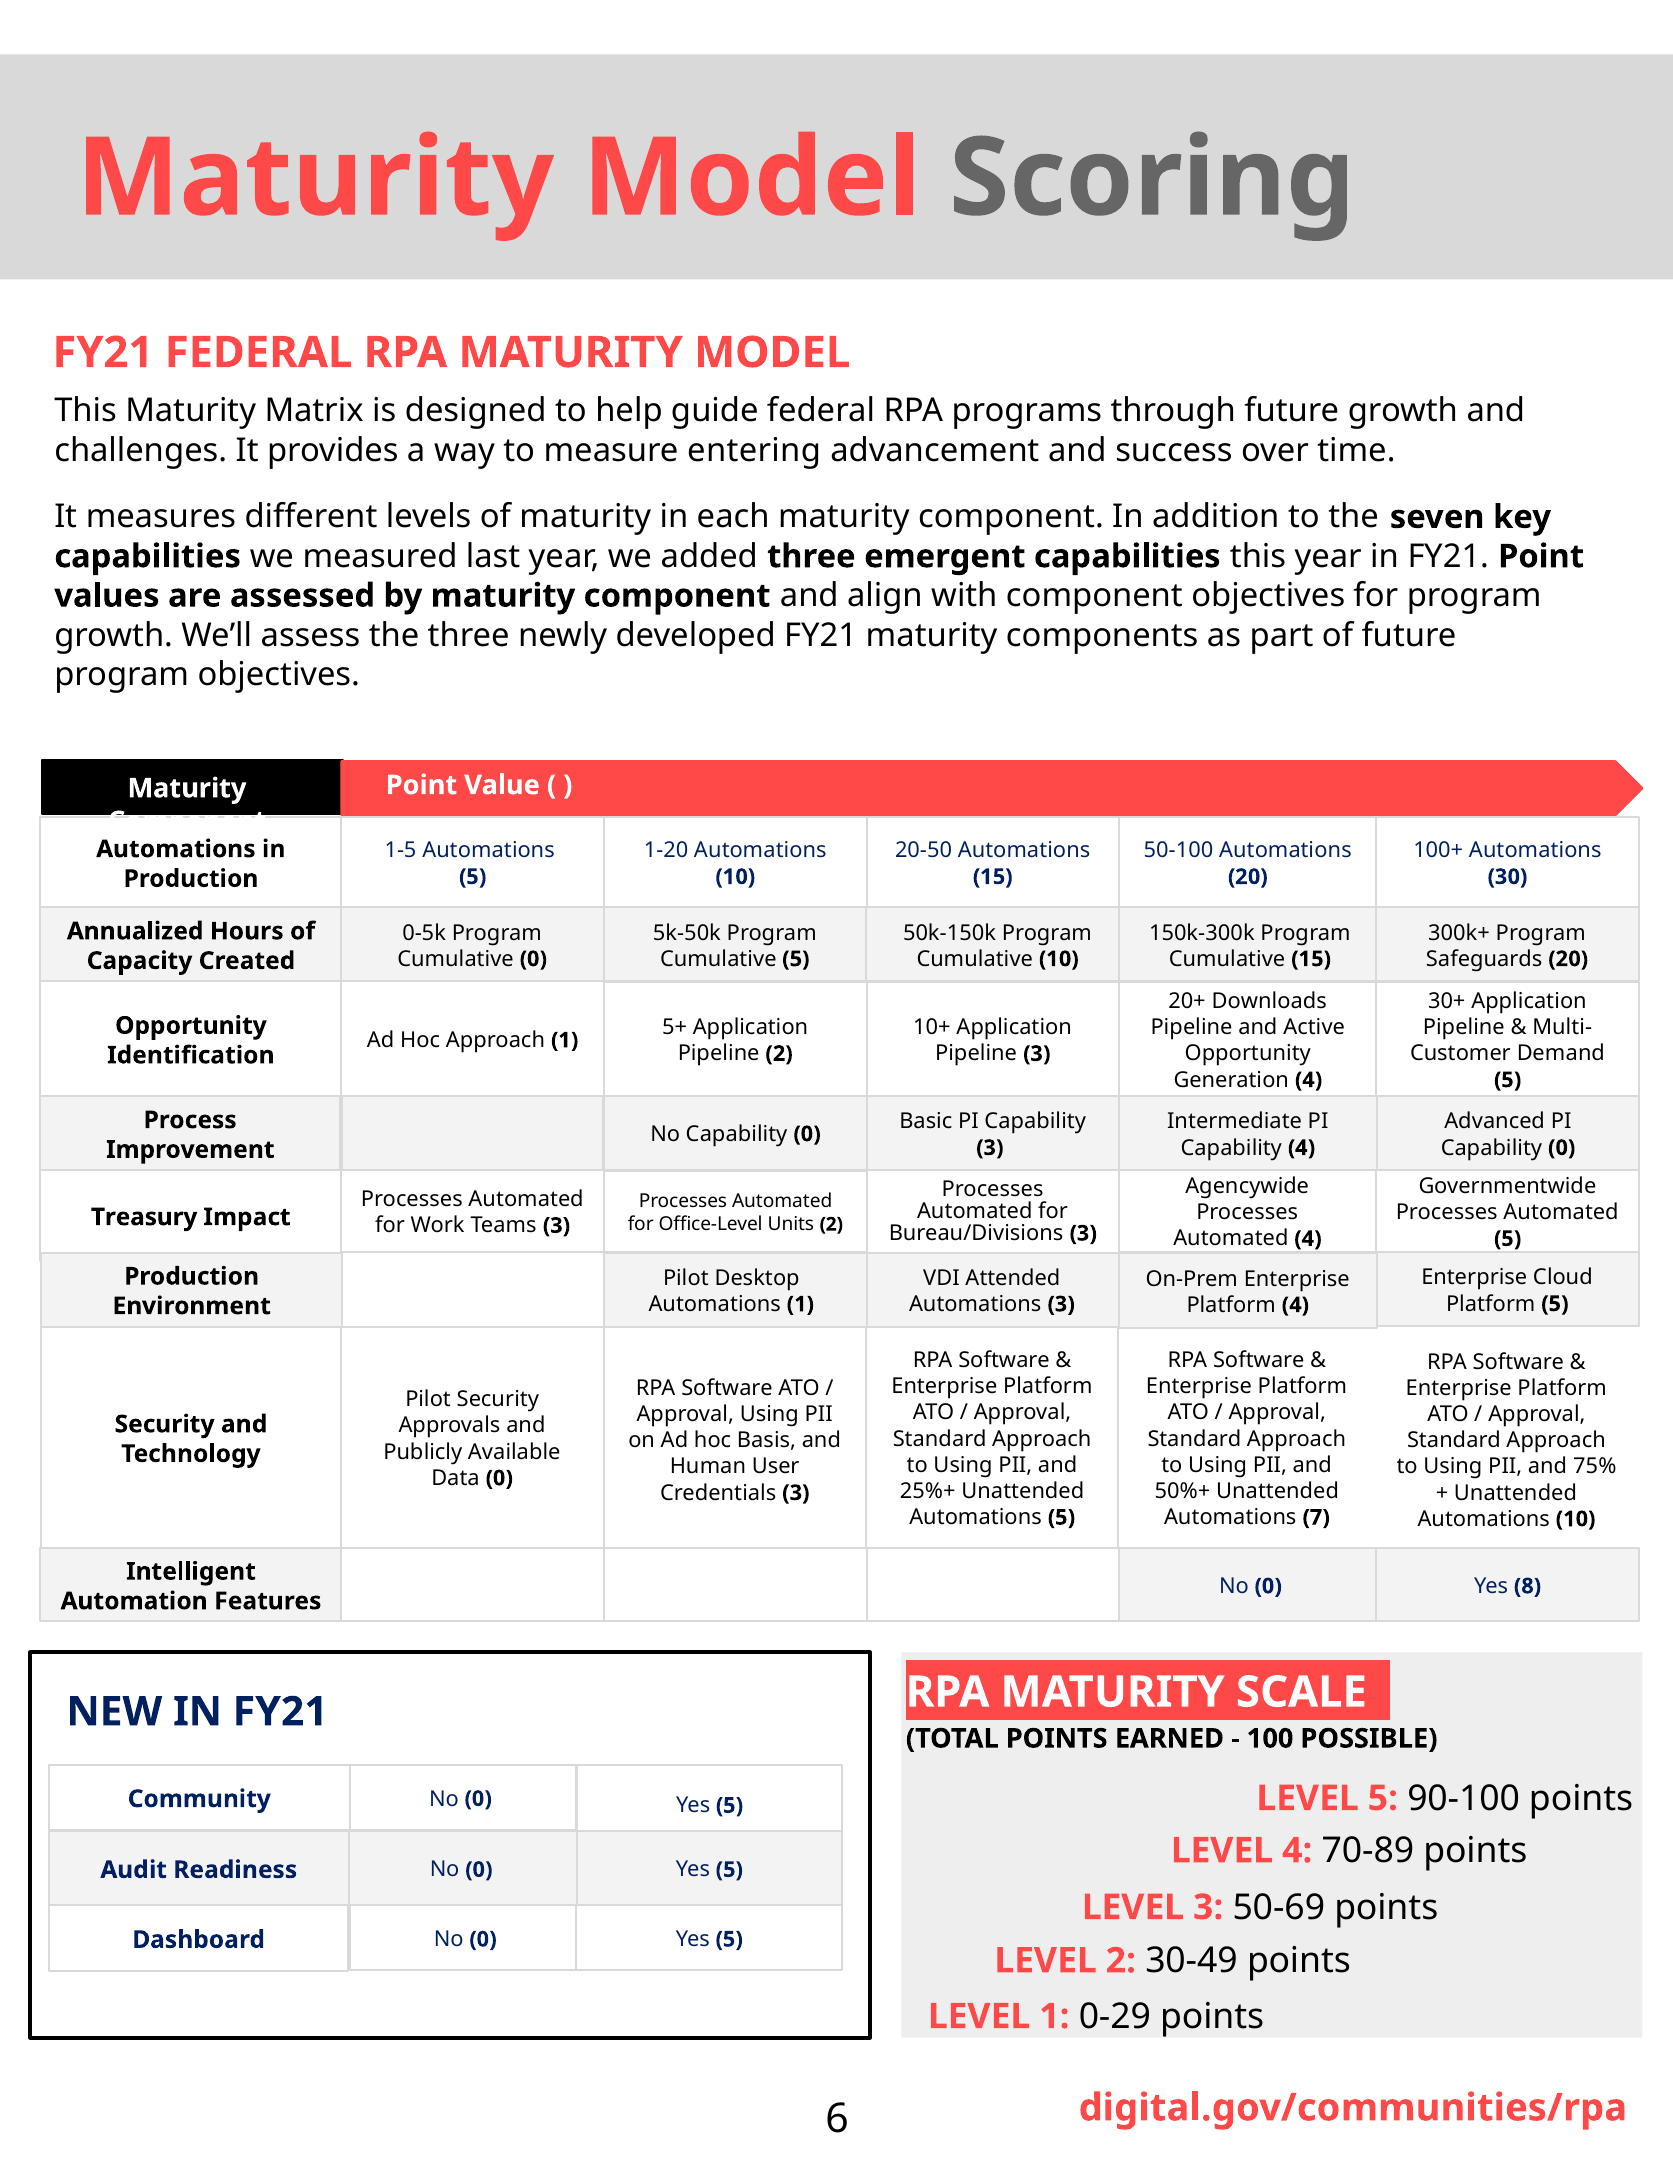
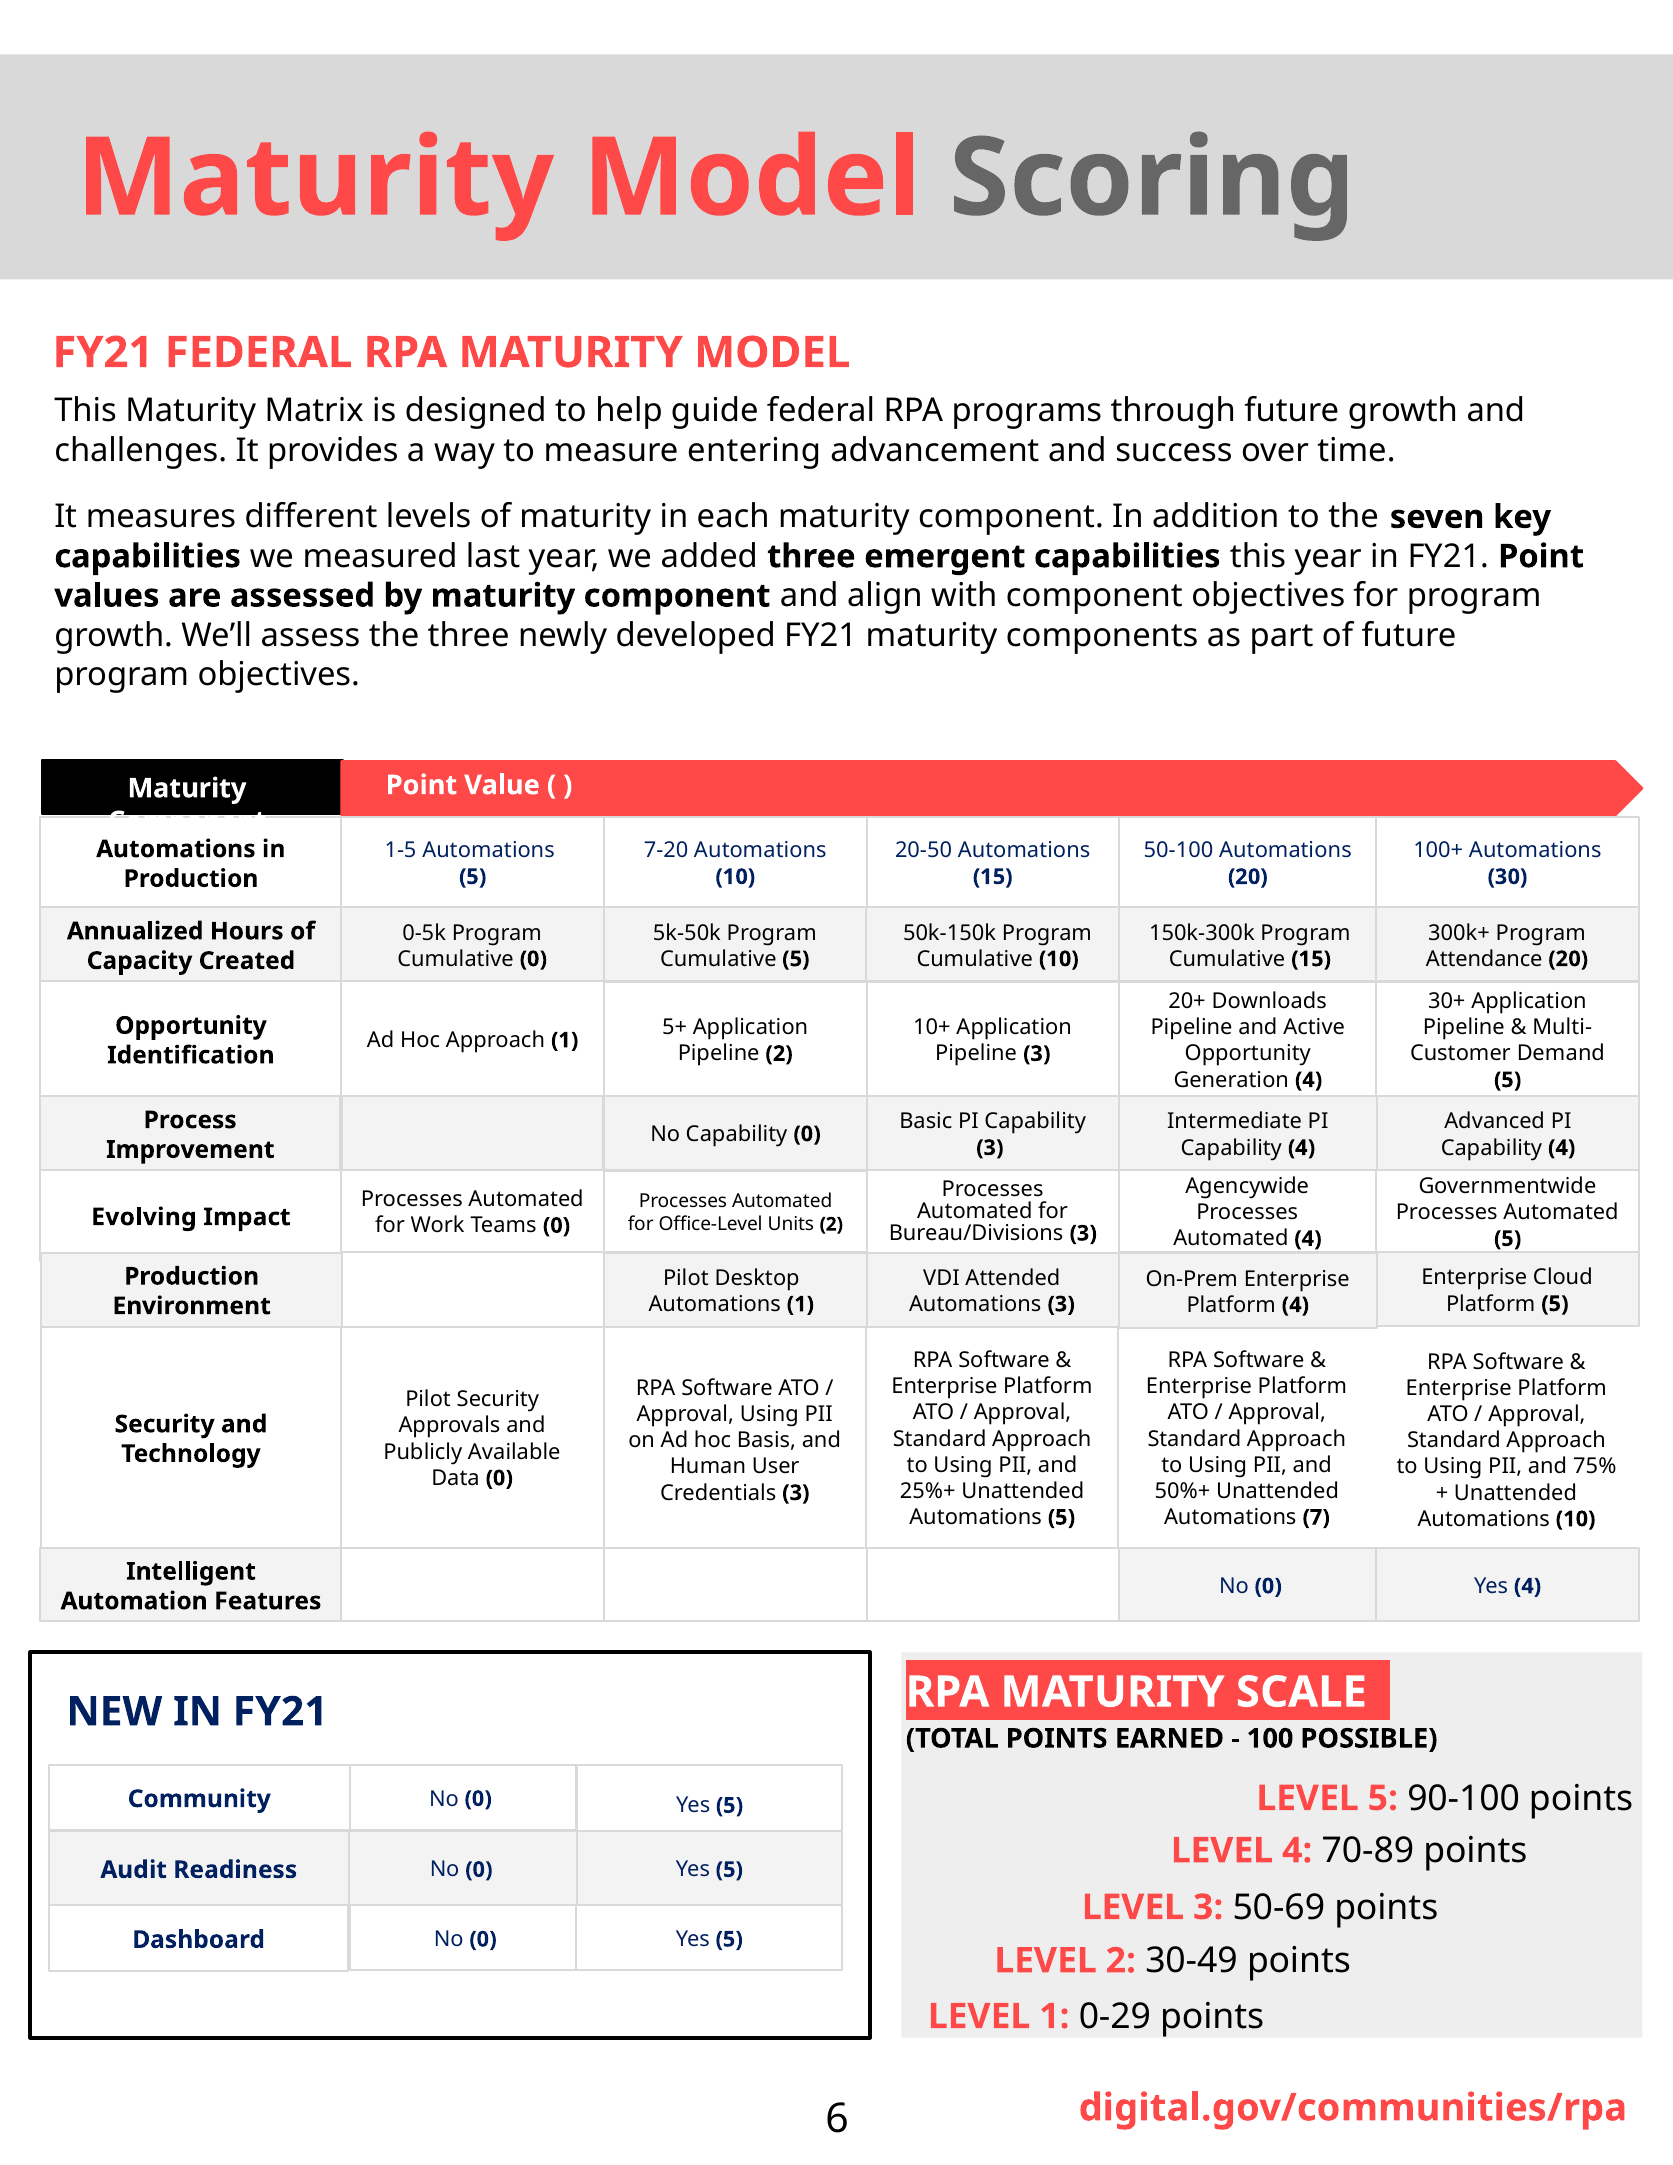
1-20: 1-20 -> 7-20 (666, 851)
Safeguards: Safeguards -> Attendance (1484, 959)
0: 0 -> 4 (1562, 1148)
Treasury: Treasury -> Evolving (144, 1217)
Teams 3: 3 -> 0 (556, 1226)
Yes 8: 8 -> 4 (1528, 1586)
